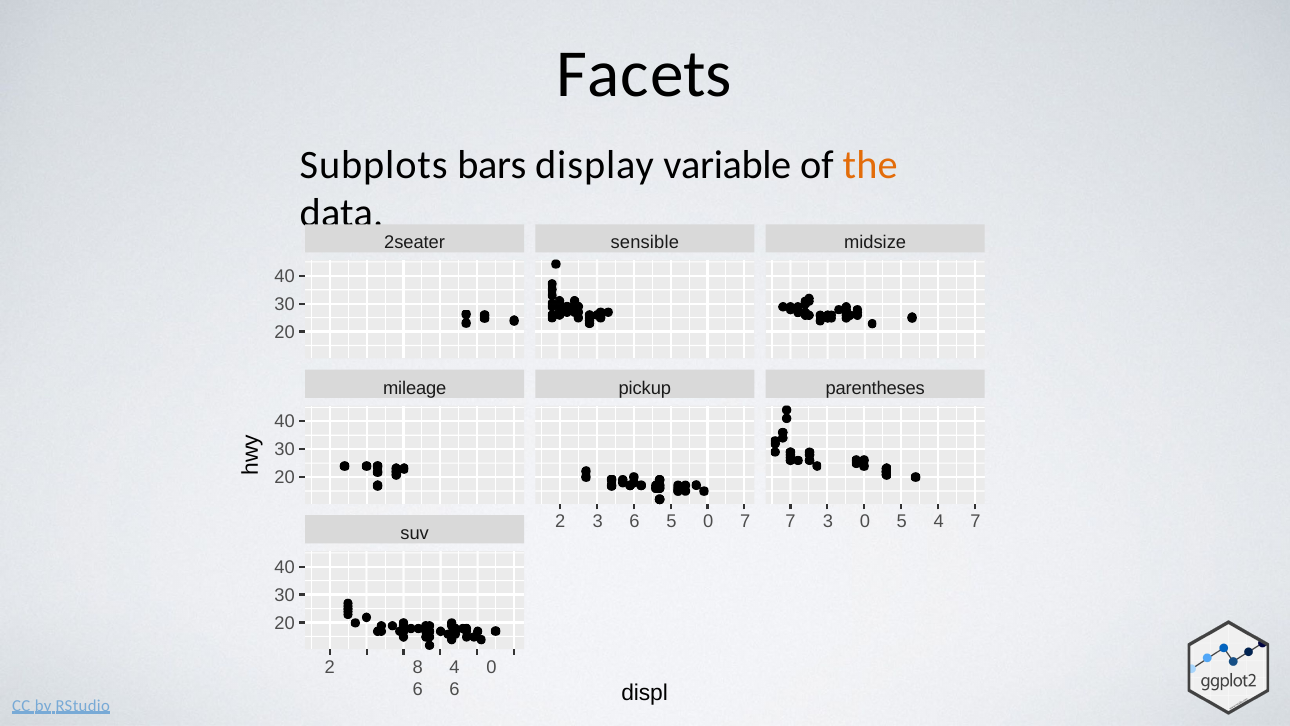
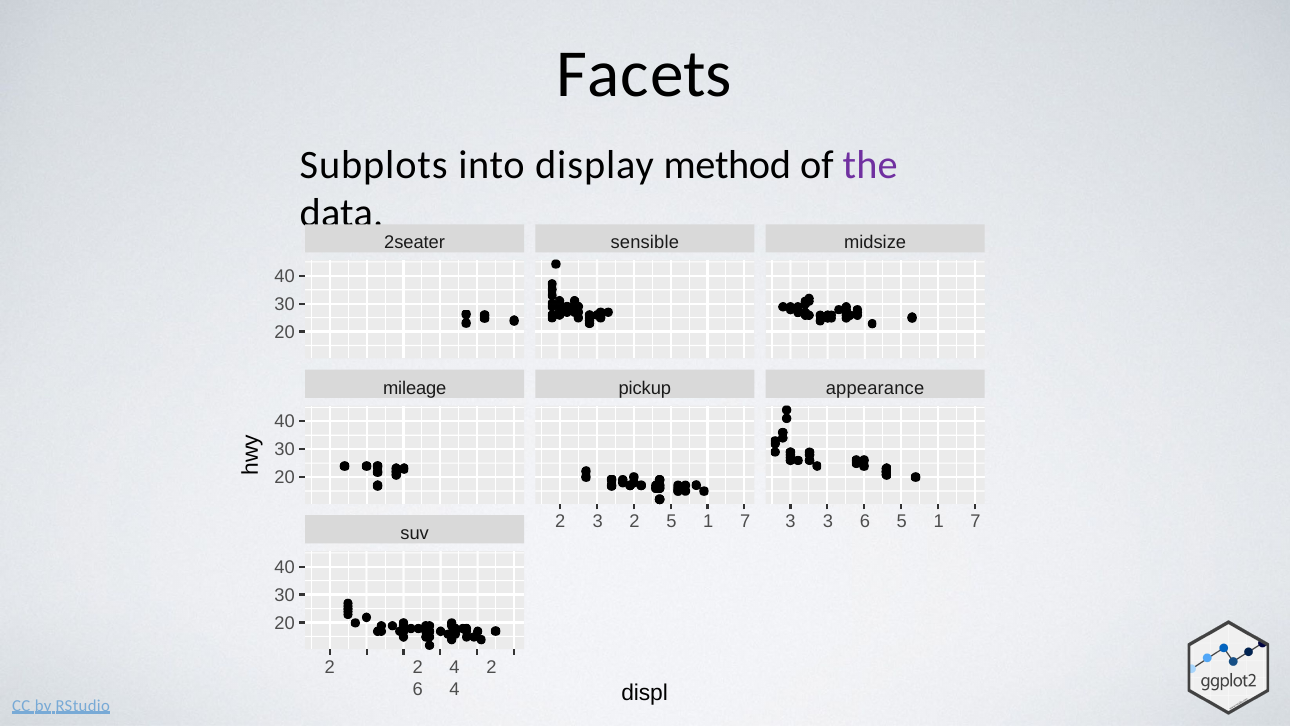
bars: bars -> into (492, 165)
variable: variable -> method (727, 165)
the colour: orange -> purple (870, 165)
parentheses: parentheses -> appearance (875, 388)
3 6: 6 -> 2 (635, 521)
0: 0 -> 1 (708, 521)
7 7: 7 -> 3 (790, 521)
3 0: 0 -> 6 (865, 521)
4: 4 -> 1 (939, 521)
2 8: 8 -> 2 (418, 667)
4 0: 0 -> 2 (491, 667)
6 6: 6 -> 4 (455, 689)
